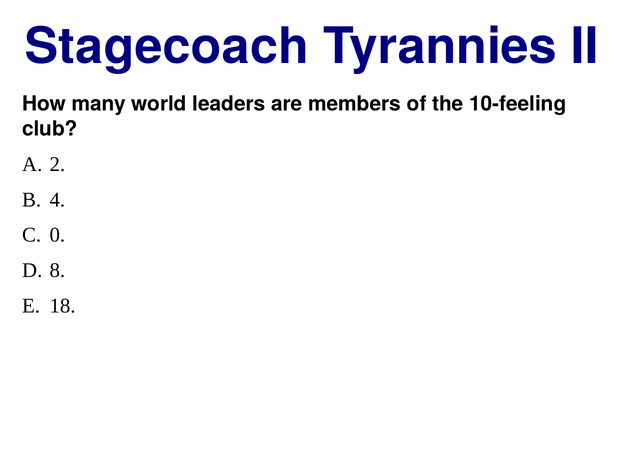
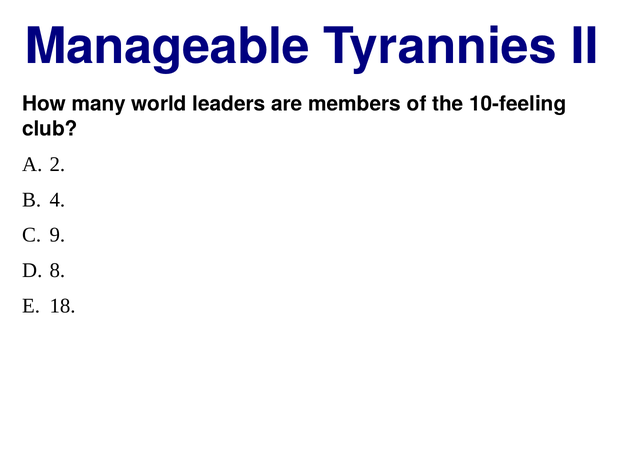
Stagecoach: Stagecoach -> Manageable (167, 47)
0: 0 -> 9 (57, 235)
